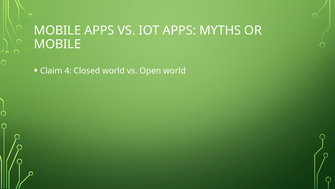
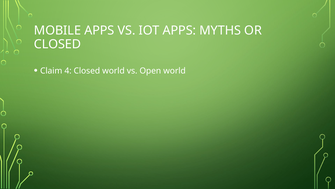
MOBILE: MOBILE -> CLOSED (57, 44)
